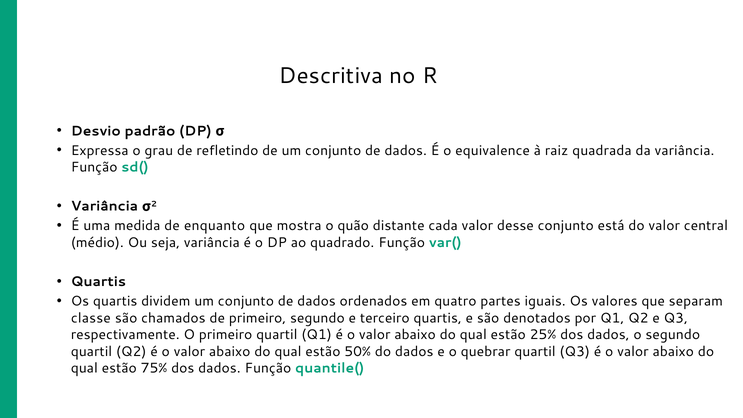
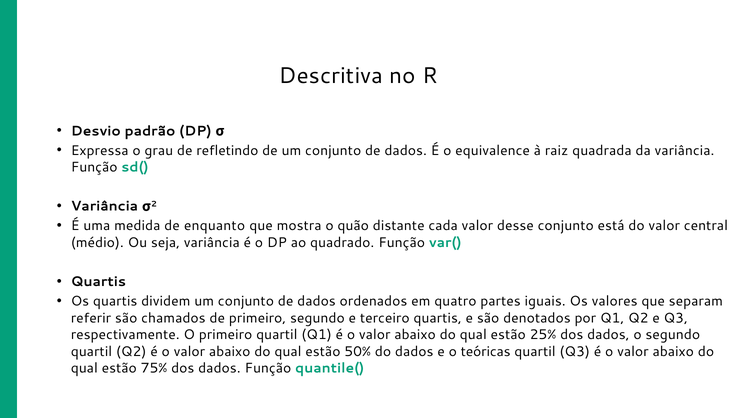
classe: classe -> referir (91, 318)
quebrar: quebrar -> teóricas (486, 351)
